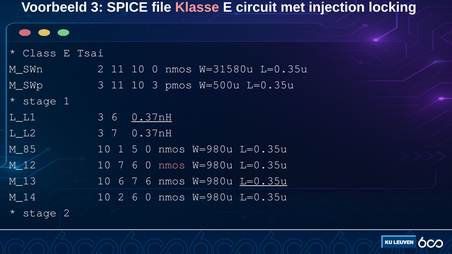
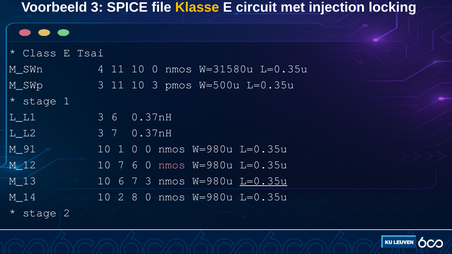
Klasse colour: pink -> yellow (197, 7)
M_SWn 2: 2 -> 4 (101, 69)
0.37nH underline: present -> none (152, 117)
M_85: M_85 -> M_91 (23, 149)
1 5: 5 -> 0 (135, 149)
6 7 6: 6 -> 3 (148, 181)
2 6: 6 -> 8 (135, 197)
